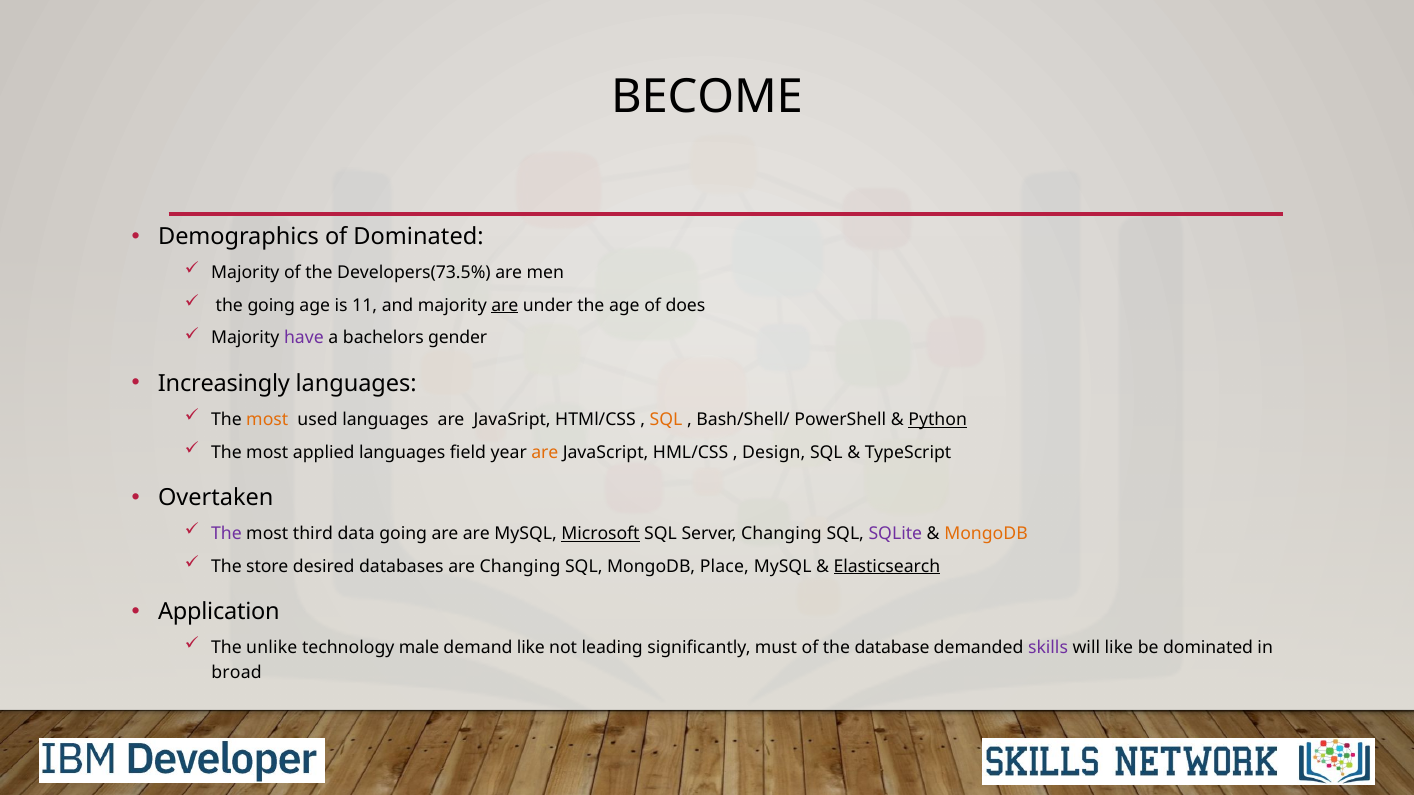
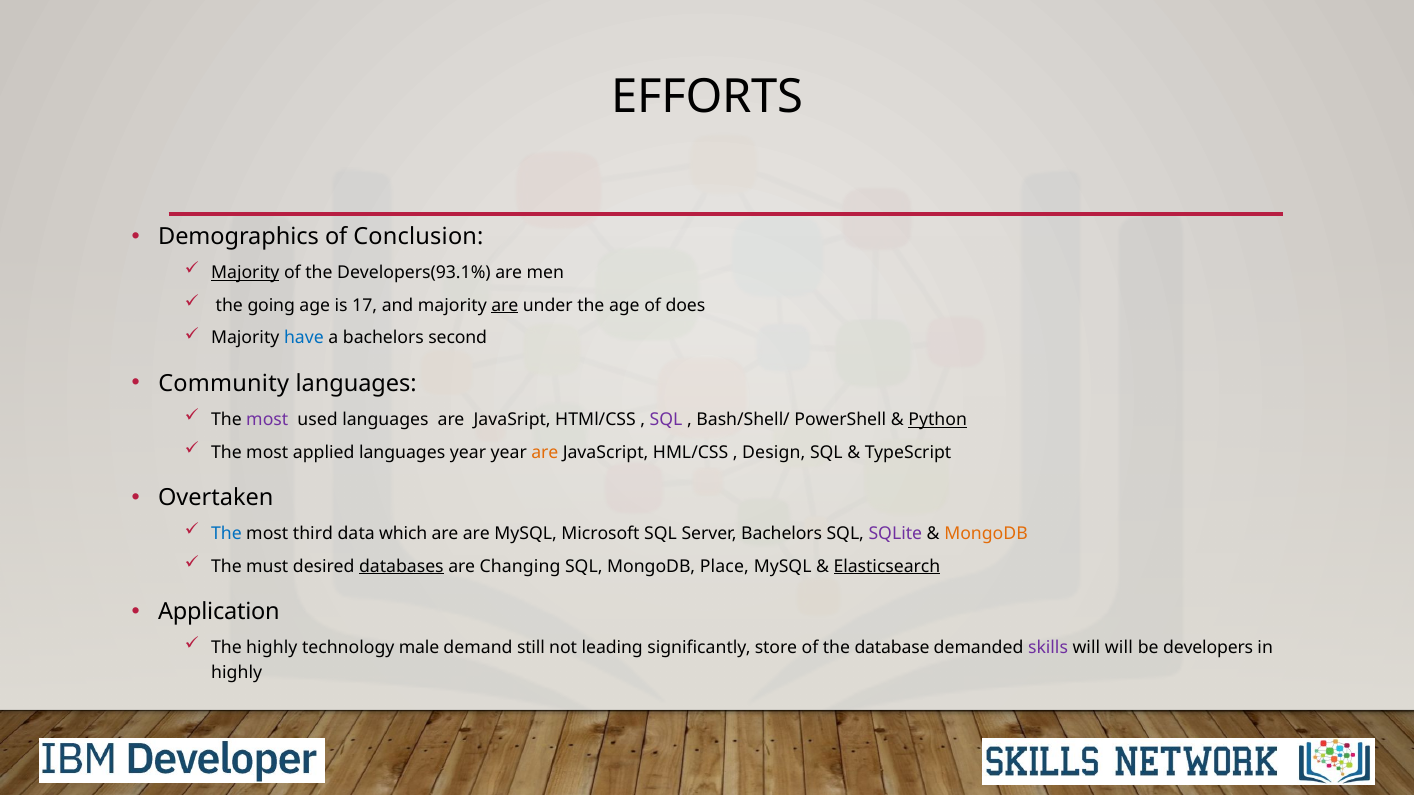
BECOME: BECOME -> EFFORTS (707, 97)
of Dominated: Dominated -> Conclusion (418, 237)
Majority underline: none -> present (245, 273)
Developers(73.5%: Developers(73.5% -> Developers(93.1% (414, 273)
11: 11 -> 17 (365, 305)
have colour: purple -> blue (304, 338)
gender: gender -> second (458, 338)
Increasingly: Increasingly -> Community (224, 384)
most colour: orange -> purple (267, 420)
SQL colour: orange -> purple (666, 420)
languages field: field -> year (468, 452)
The colour: purple -> blue (226, 534)
data going: going -> which (403, 534)
Microsoft underline: present -> none (600, 534)
Server Changing: Changing -> Bachelors (782, 534)
store: store -> must (267, 567)
databases underline: none -> present (401, 567)
The unlike: unlike -> highly (272, 648)
demand like: like -> still (531, 648)
must: must -> store (776, 648)
will like: like -> will (1119, 648)
be dominated: dominated -> developers (1208, 648)
broad: broad -> highly (237, 673)
